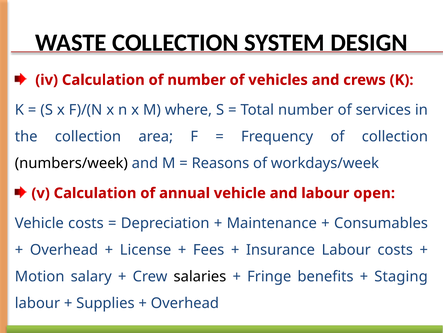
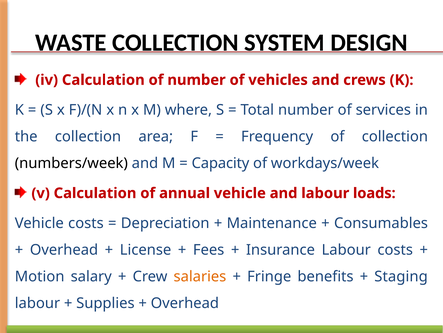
Reasons: Reasons -> Capacity (220, 163)
open: open -> loads (374, 193)
salaries colour: black -> orange (200, 276)
